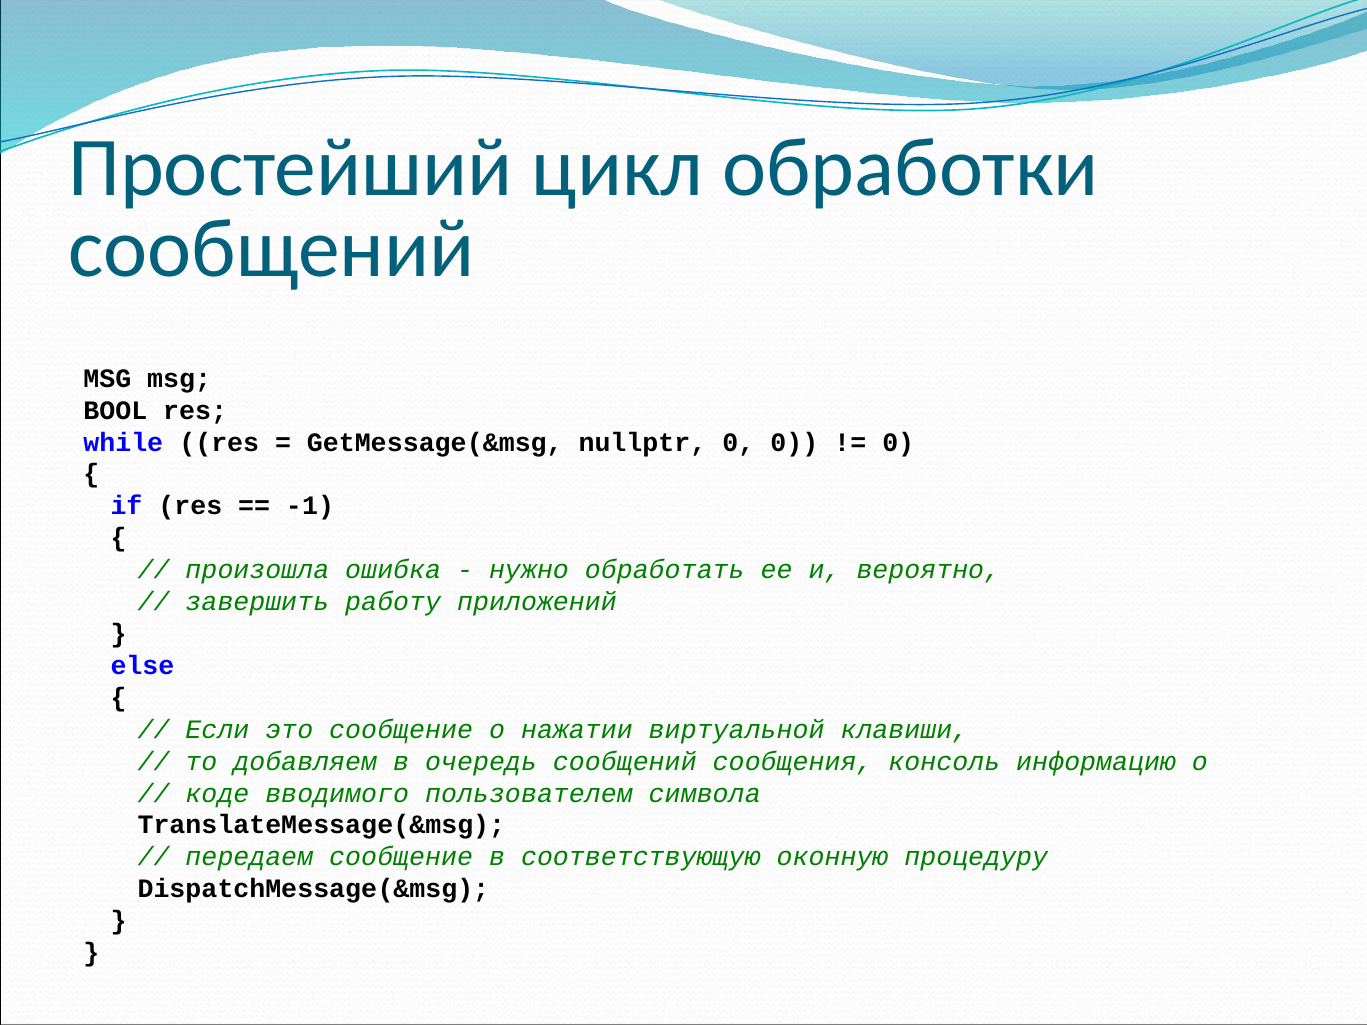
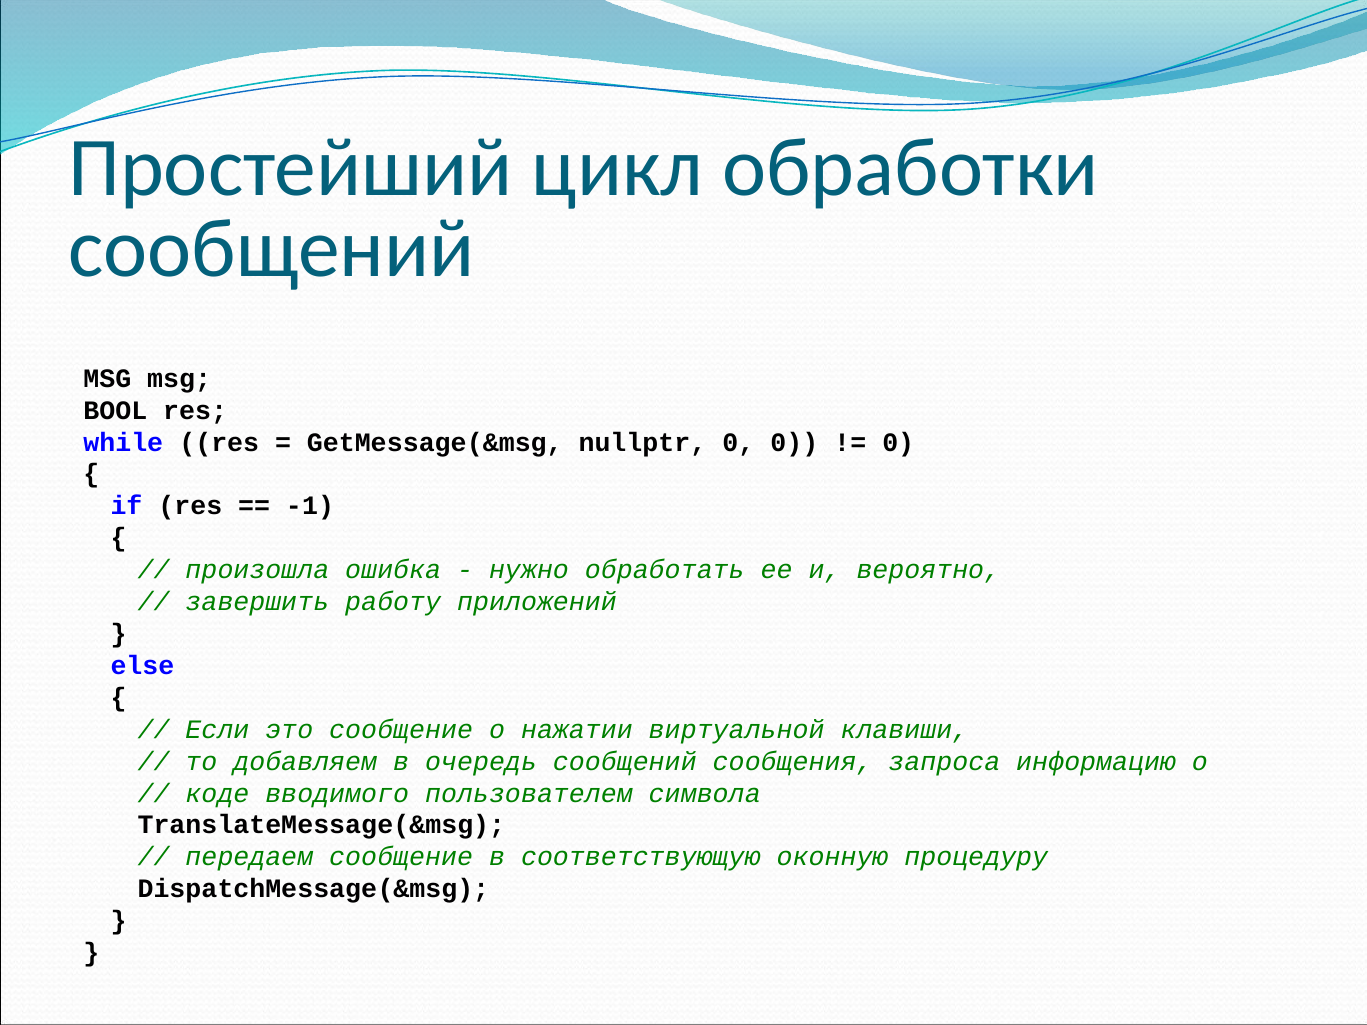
консоль: консоль -> запроса (944, 762)
